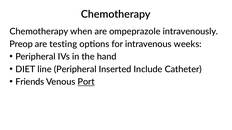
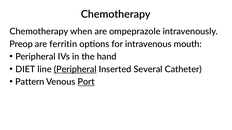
testing: testing -> ferritin (63, 44)
weeks: weeks -> mouth (188, 44)
Peripheral underline: none -> present (75, 69)
Include: Include -> Several (148, 69)
Friends: Friends -> Pattern (30, 82)
